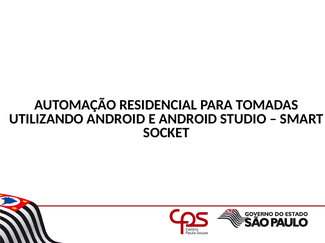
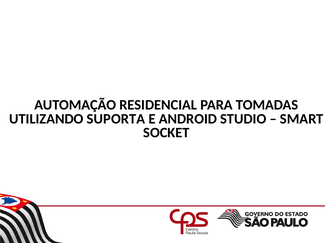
UTILIZANDO ANDROID: ANDROID -> SUPORTA (116, 119)
